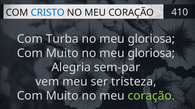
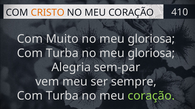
CRISTO colour: blue -> orange (48, 13)
Turba: Turba -> Muito (62, 39)
Muito: Muito -> Turba (62, 53)
tristeza: tristeza -> sempre (134, 82)
Muito: Muito -> Turba (62, 96)
